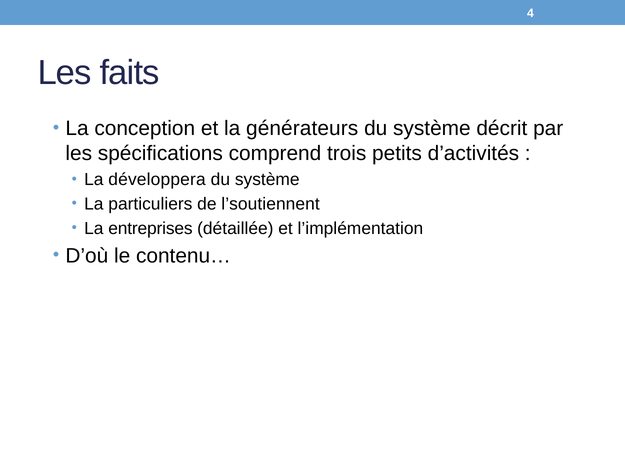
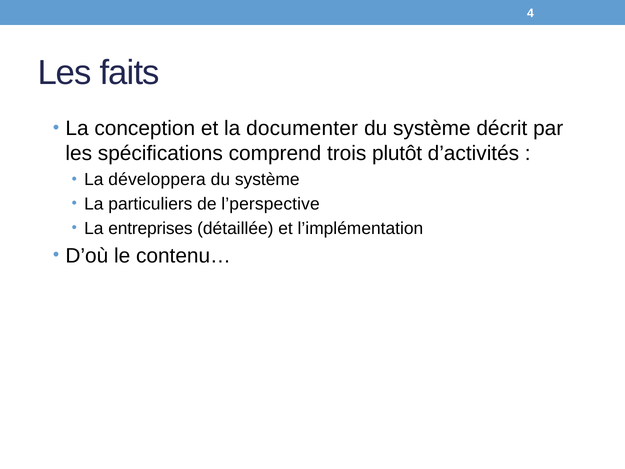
générateurs: générateurs -> documenter (302, 128)
petits: petits -> plutôt (397, 153)
l’soutiennent: l’soutiennent -> l’perspective (271, 204)
